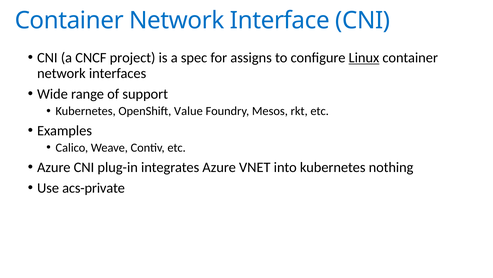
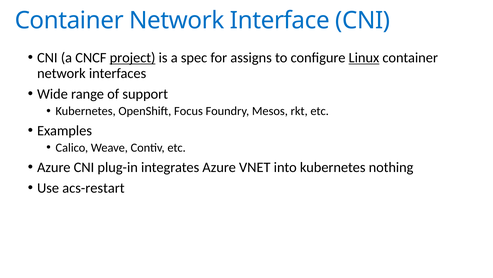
project underline: none -> present (133, 58)
Value: Value -> Focus (188, 111)
acs-private: acs-private -> acs-restart (93, 188)
